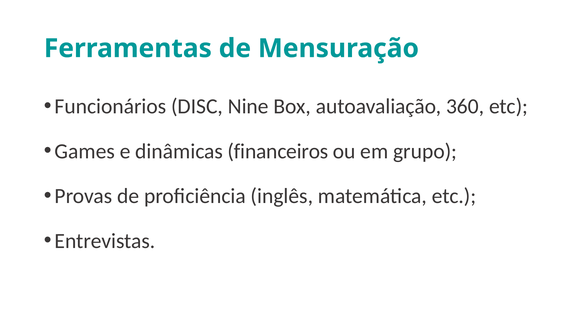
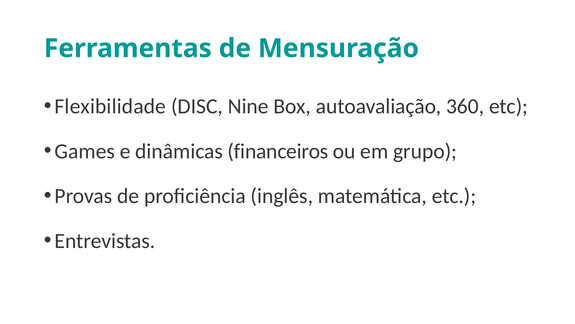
Funcionários: Funcionários -> Flexibilidade (110, 106)
